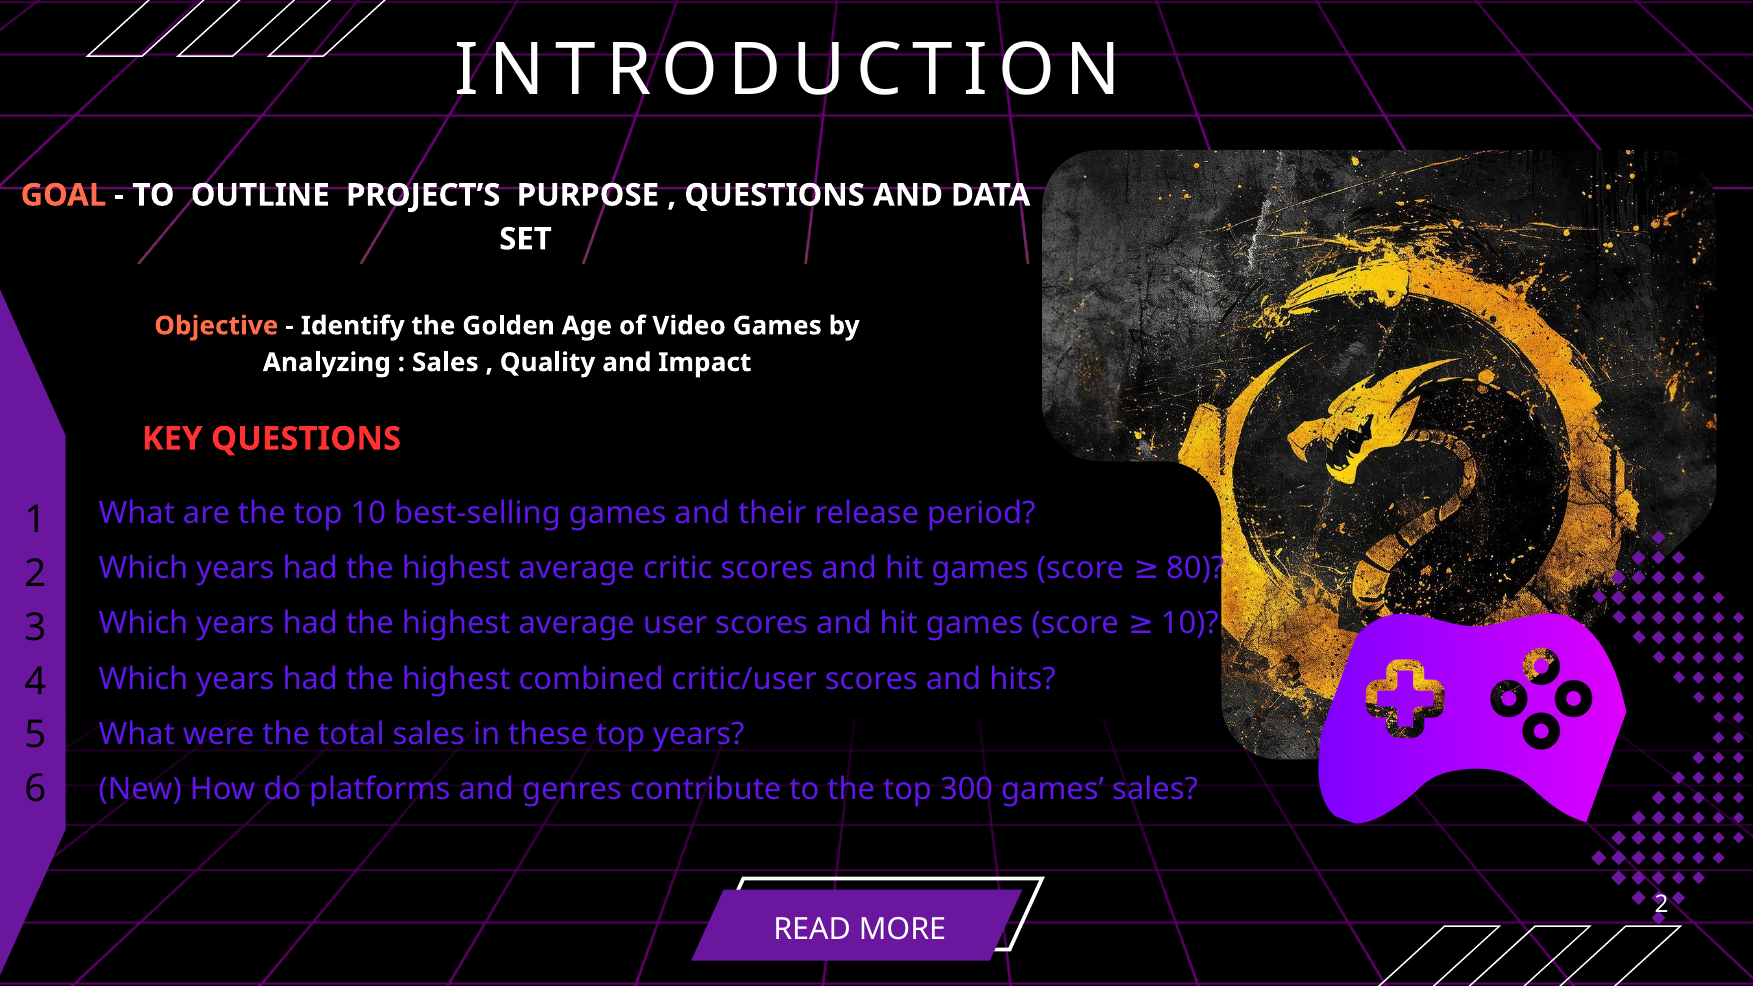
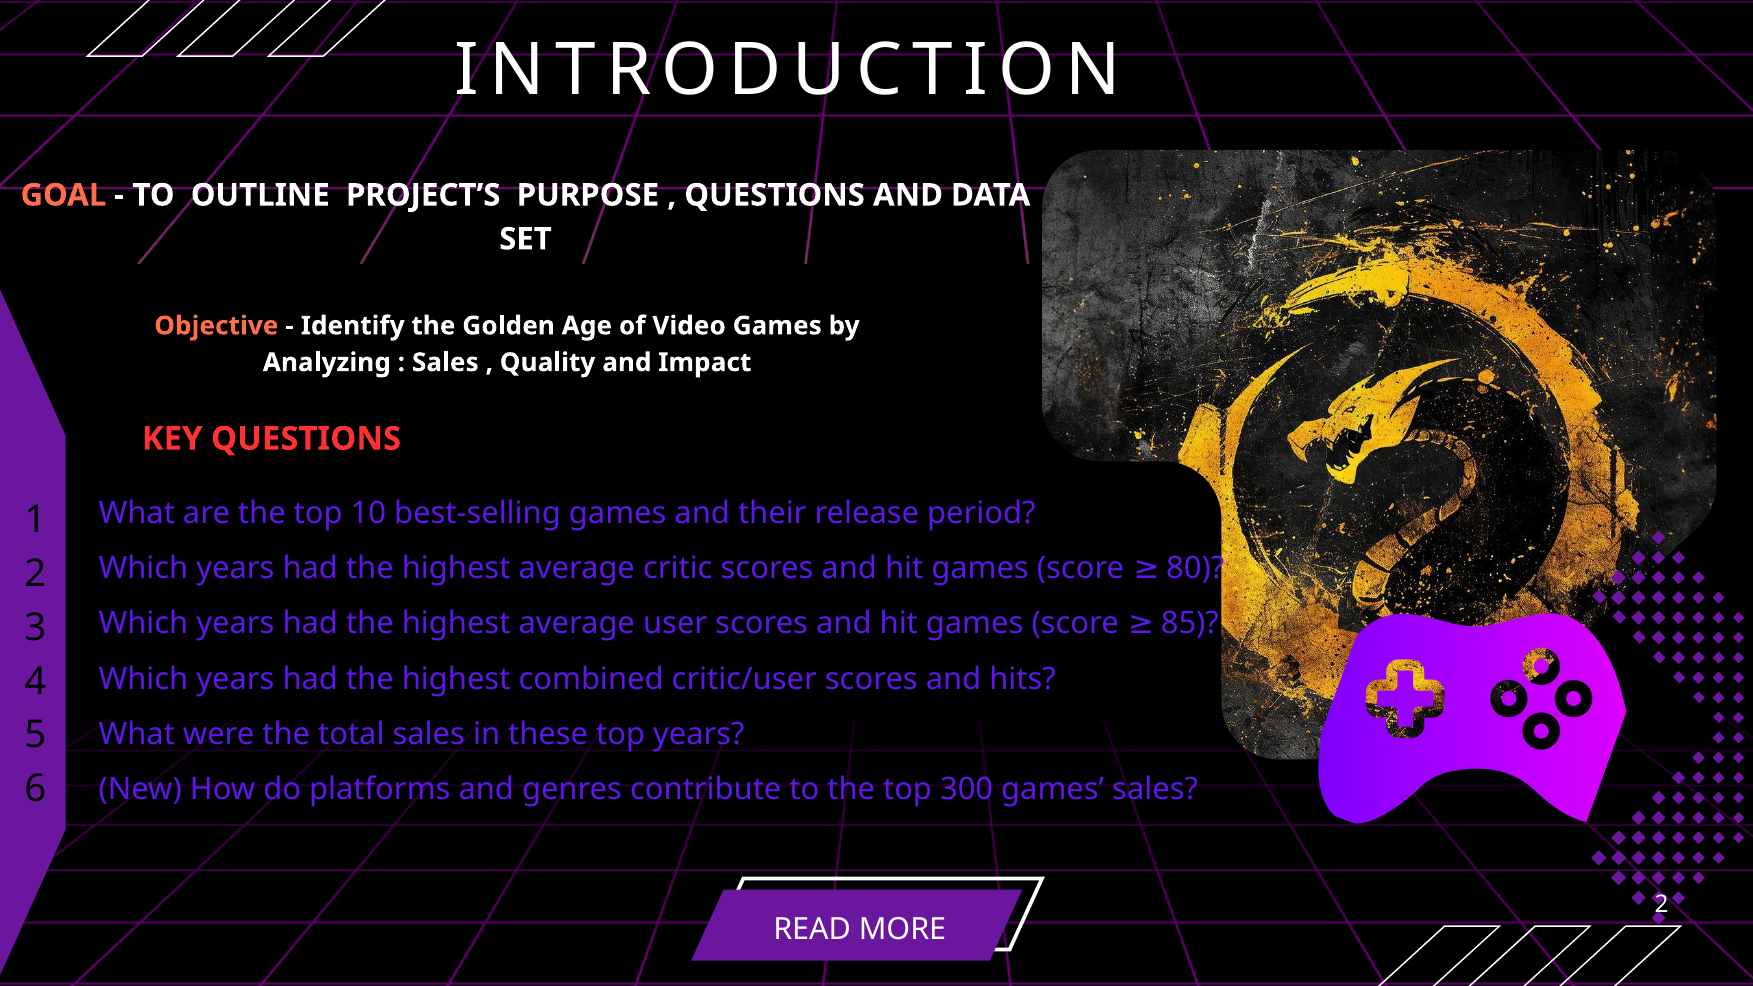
score 10: 10 -> 85 (1190, 624)
